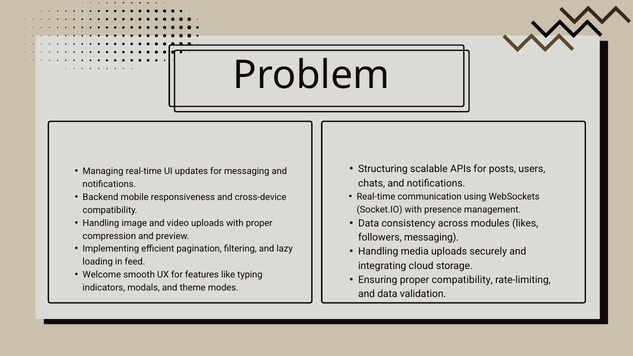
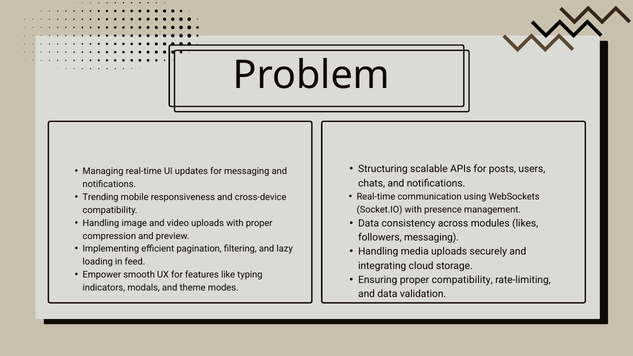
Backend: Backend -> Trending (101, 197)
Welcome: Welcome -> Empower (102, 275)
